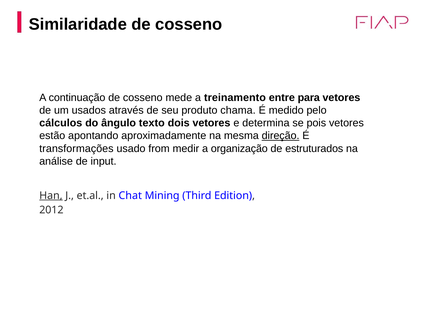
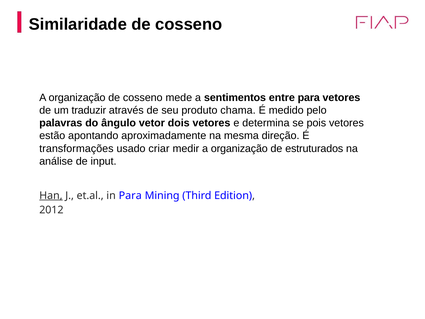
continuação: continuação -> organização (77, 97)
treinamento: treinamento -> sentimentos (235, 97)
usados: usados -> traduzir (89, 110)
cálculos: cálculos -> palavras (61, 123)
texto: texto -> vetor (152, 123)
direção underline: present -> none (281, 136)
from: from -> criar (159, 148)
in Chat: Chat -> Para (130, 195)
